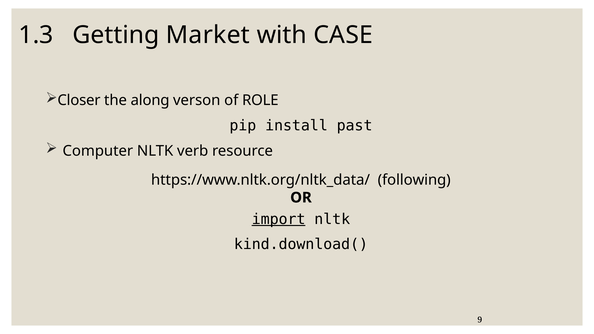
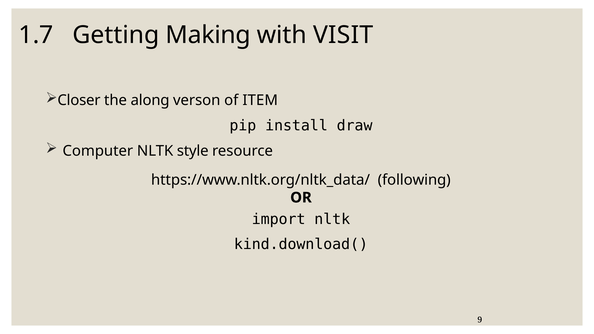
1.3: 1.3 -> 1.7 (36, 35)
Market: Market -> Making (208, 35)
CASE: CASE -> VISIT (343, 35)
ROLE: ROLE -> ITEM (260, 100)
past: past -> draw (355, 126)
verb: verb -> style (193, 151)
import underline: present -> none (279, 219)
